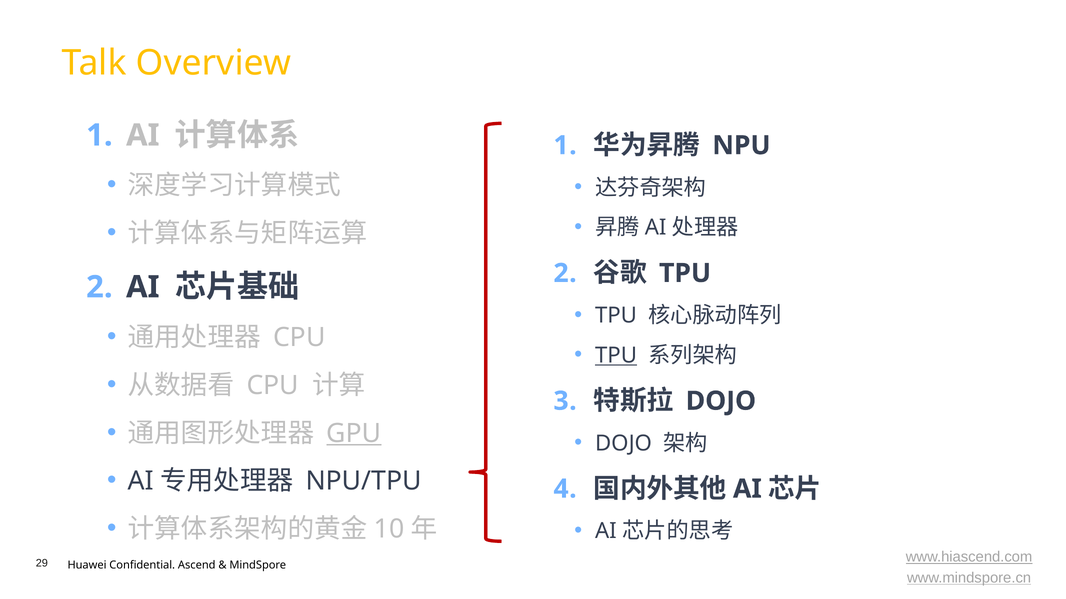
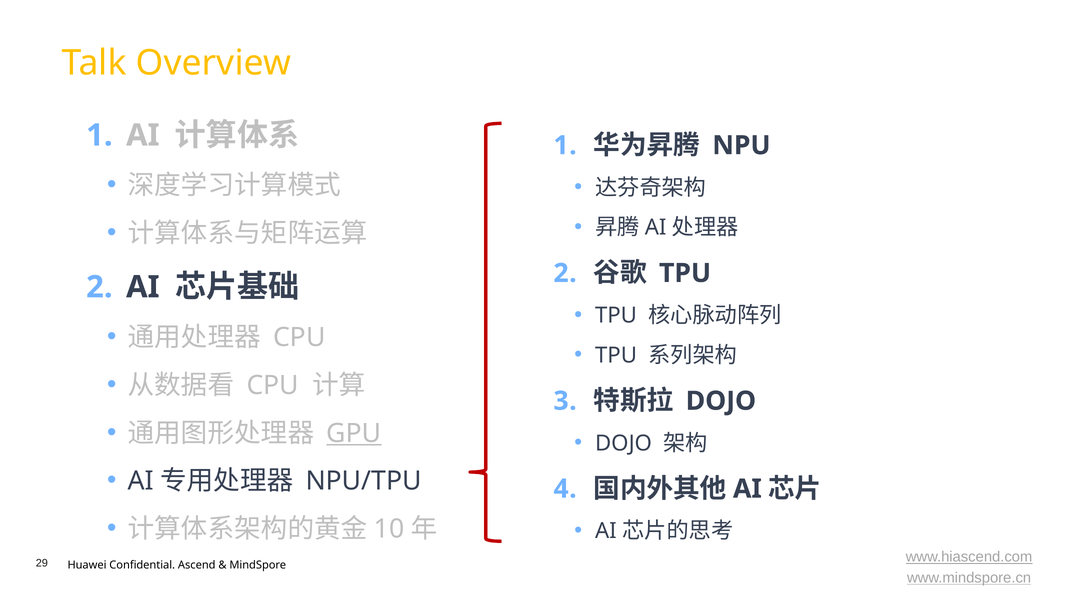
TPU underline: present -> none (616, 356)
